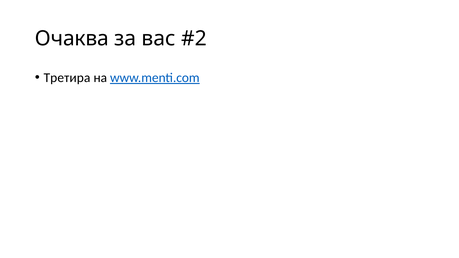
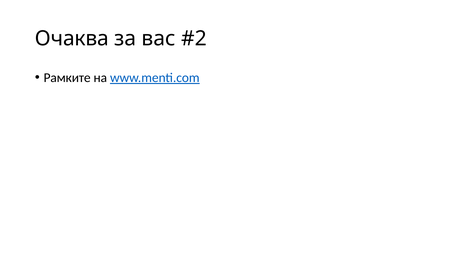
Третира: Третира -> Рамките (67, 78)
